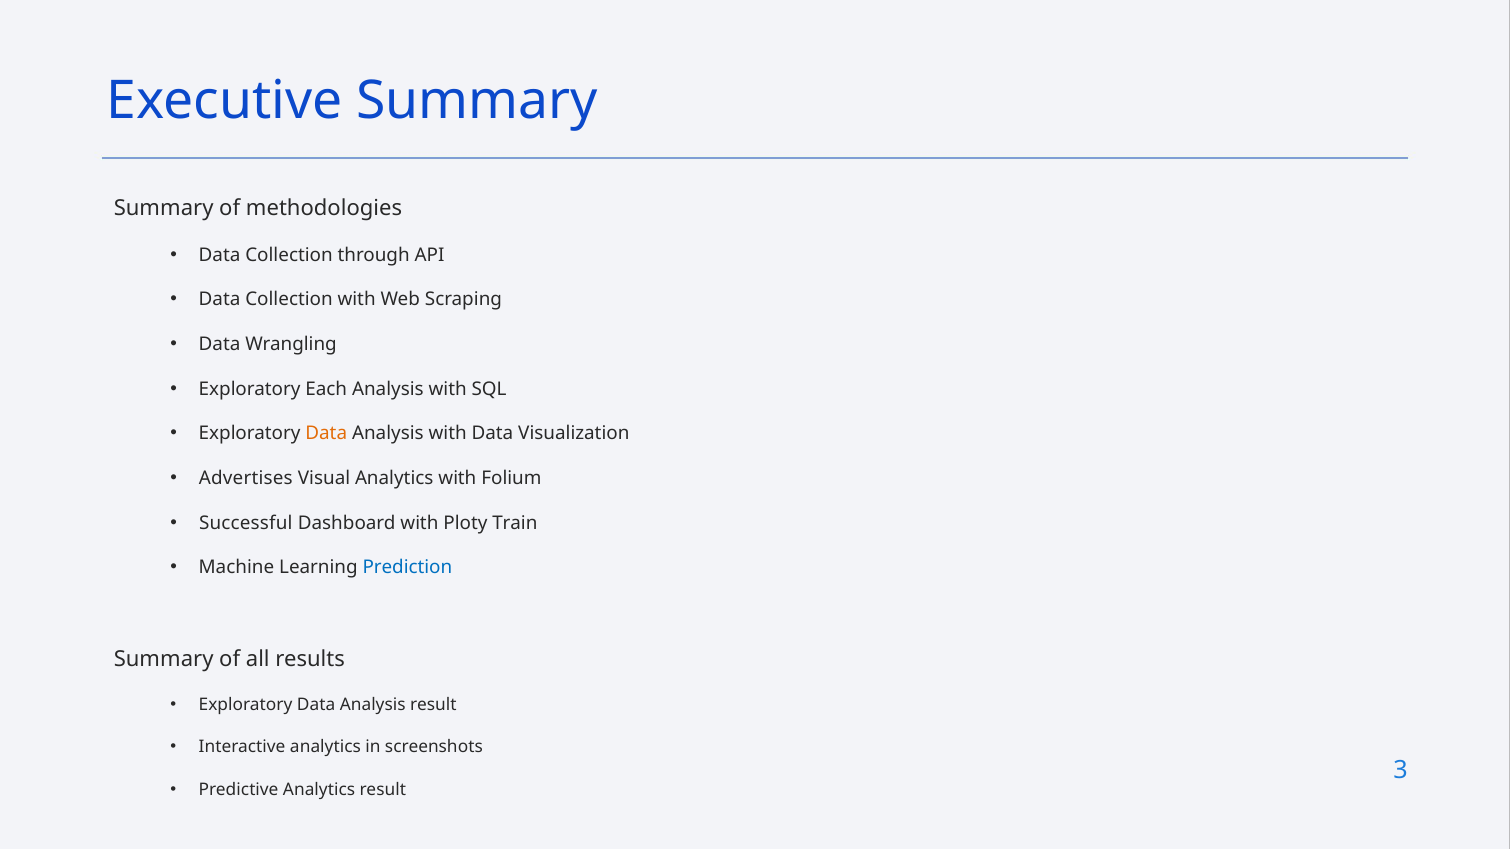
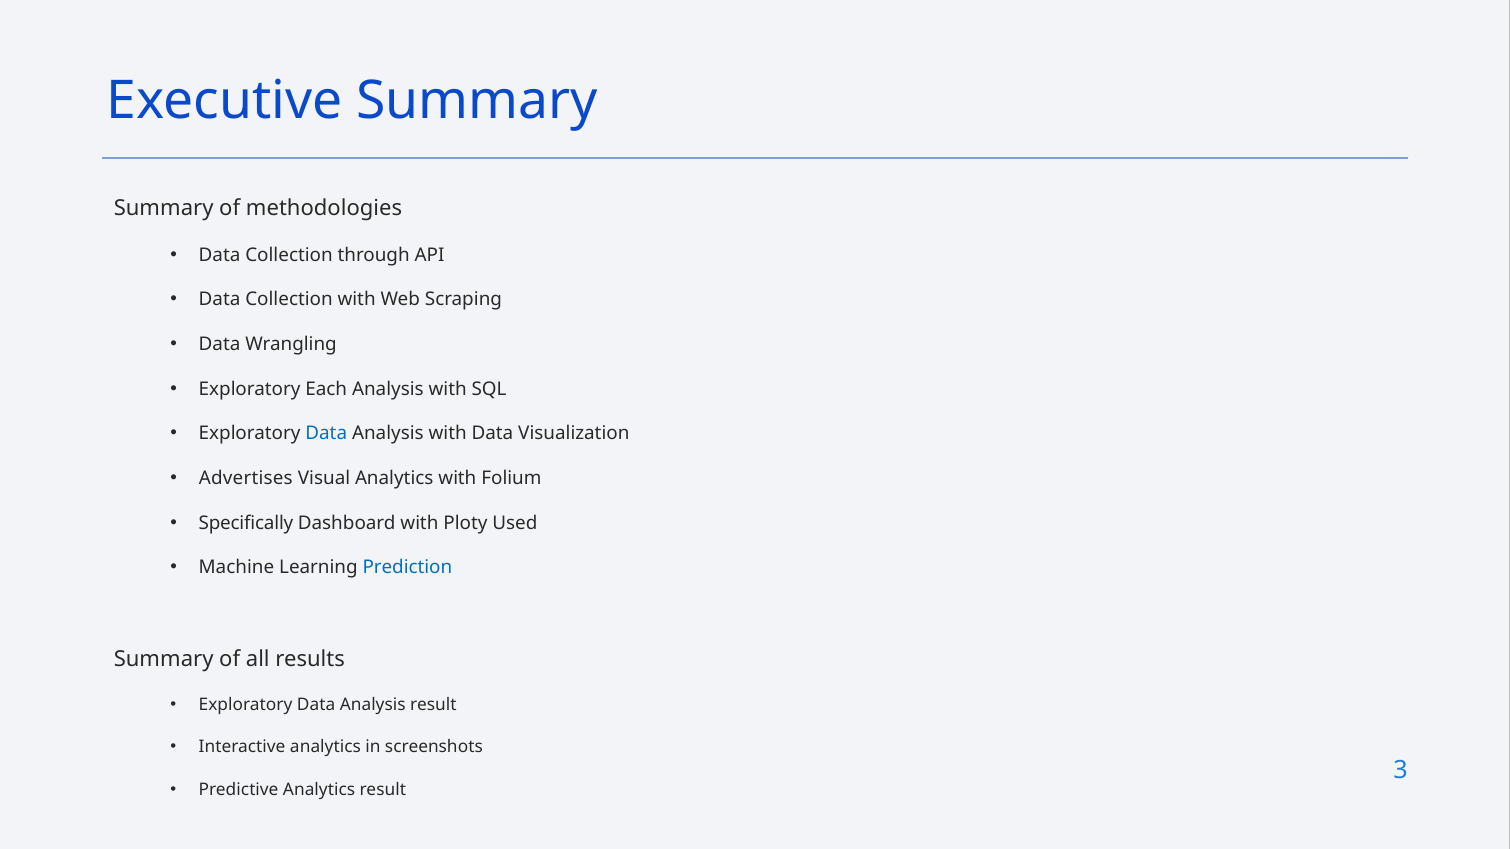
Data colour: orange -> blue (326, 434)
Successful: Successful -> Specifically (246, 523)
Train: Train -> Used (515, 523)
